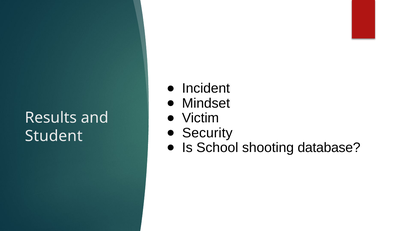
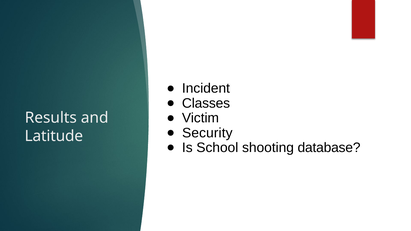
Mindset: Mindset -> Classes (206, 103)
Student: Student -> Latitude (54, 136)
